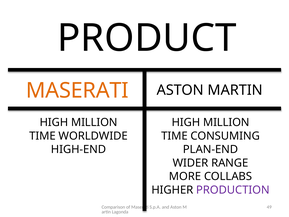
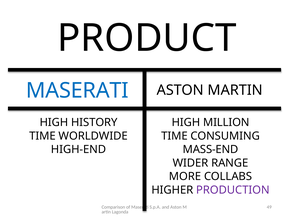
MASERATI colour: orange -> blue (77, 90)
MILLION: MILLION -> HISTORY (94, 122)
PLAN-END: PLAN-END -> MASS-END (211, 149)
